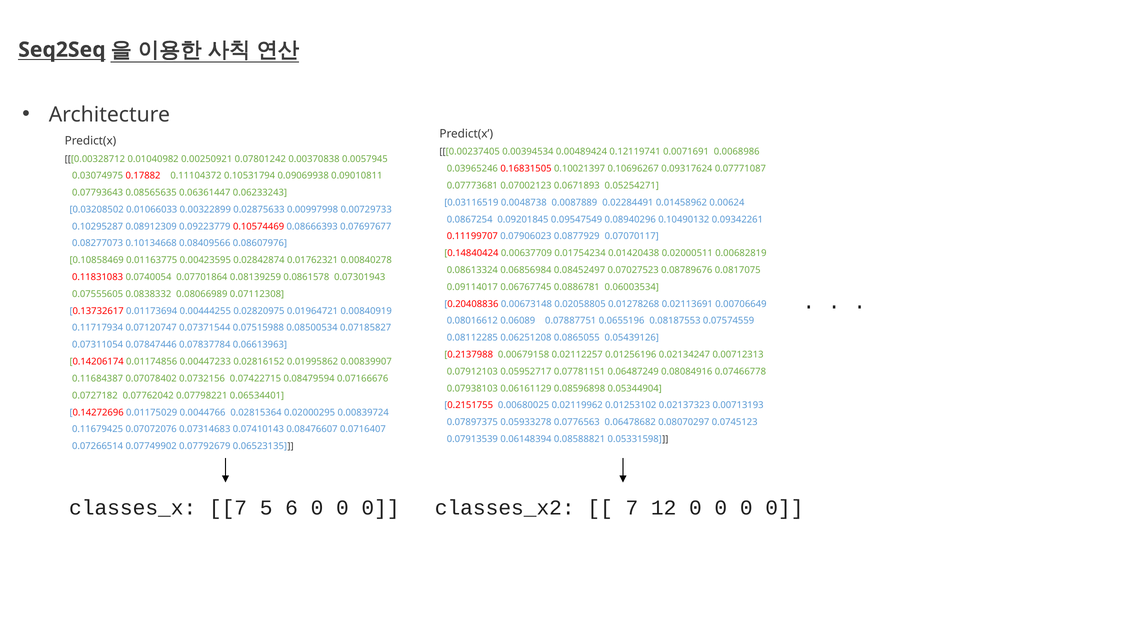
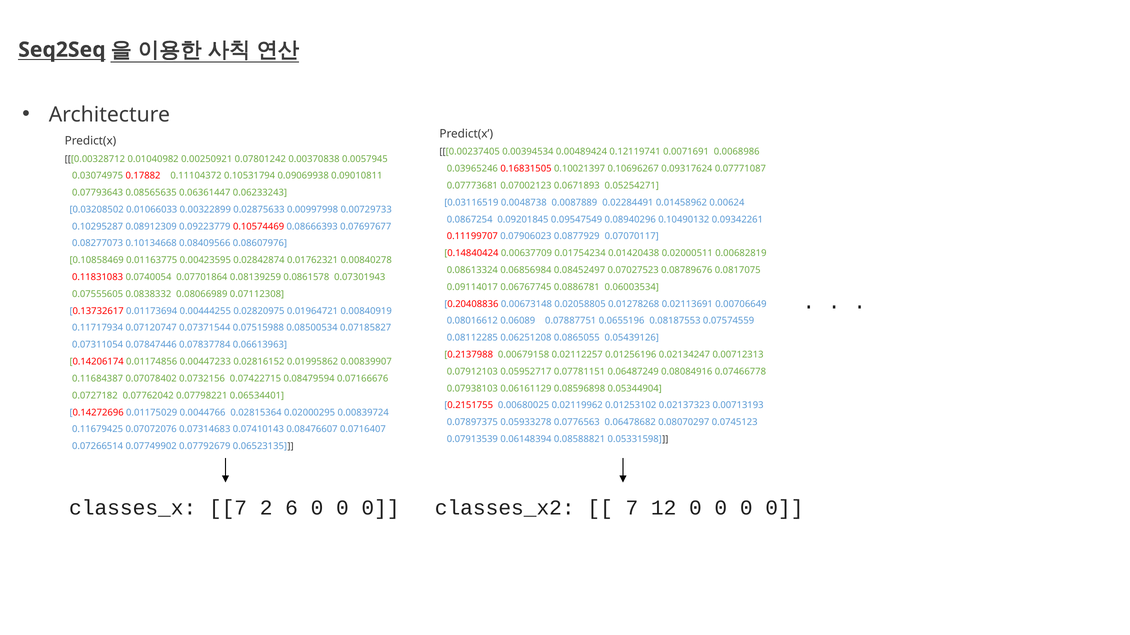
5: 5 -> 2 (266, 508)
